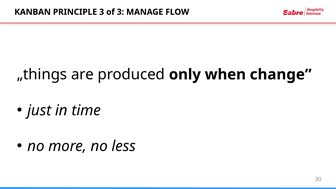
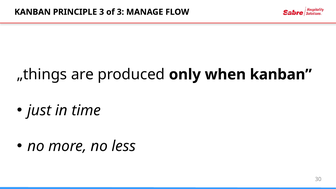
when change: change -> kanban (281, 75)
